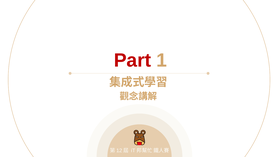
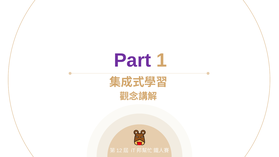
Part colour: red -> purple (132, 60)
